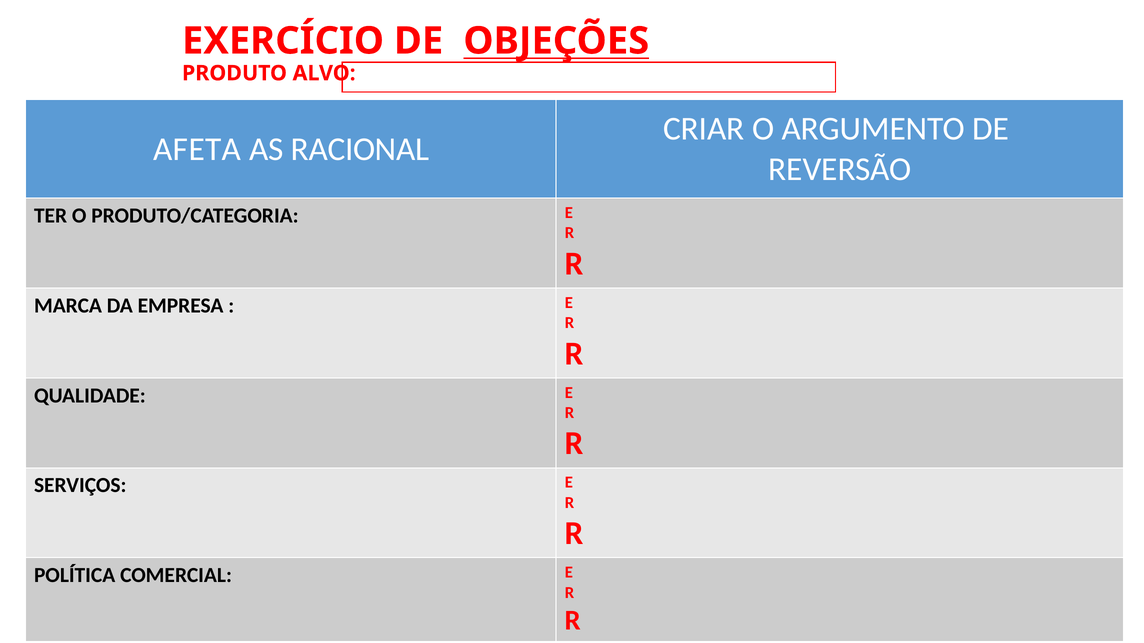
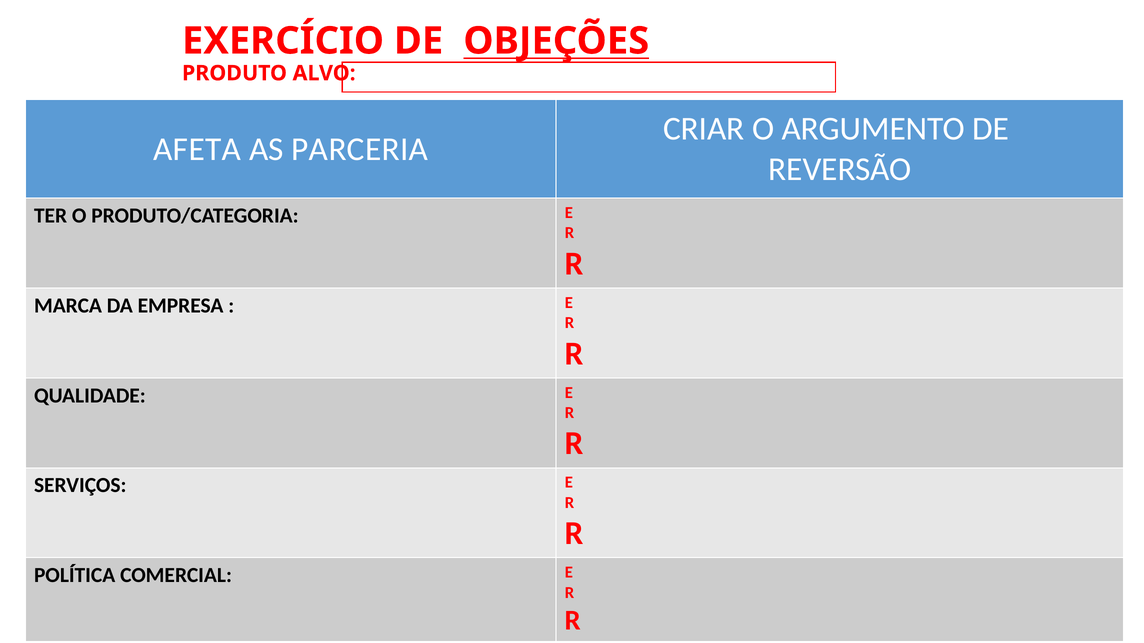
RACIONAL: RACIONAL -> PARCERIA (360, 149)
